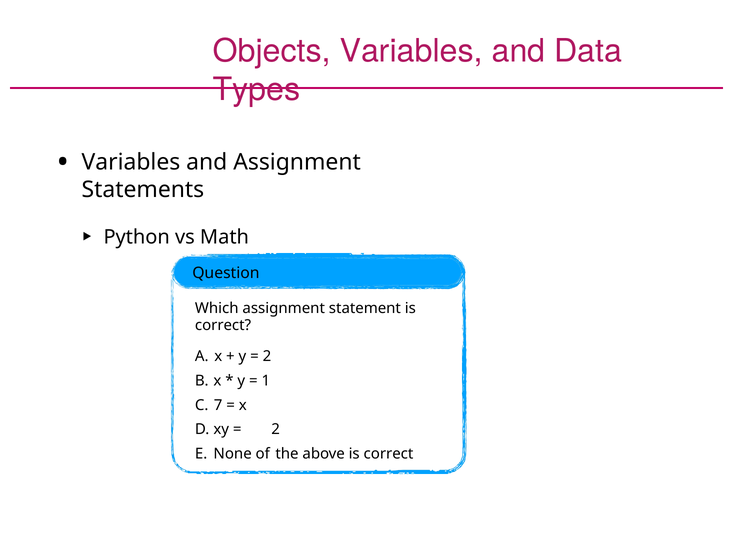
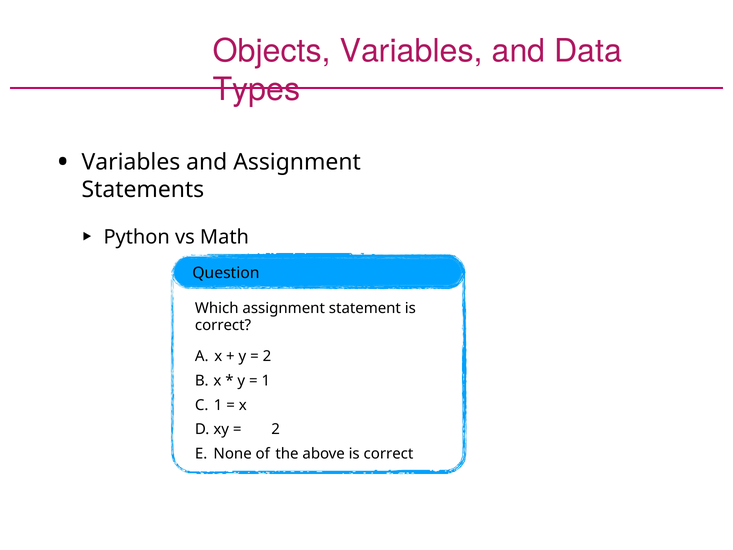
7: 7 -> 1 (218, 405)
